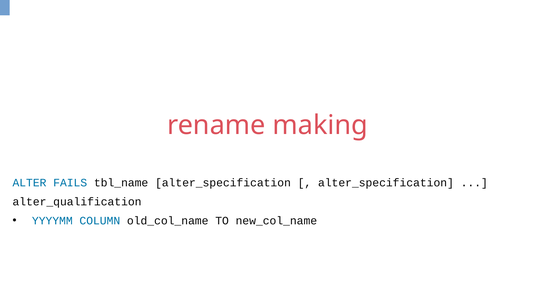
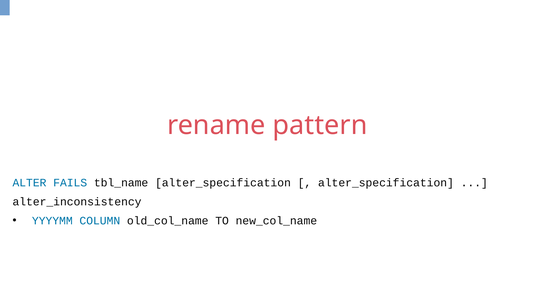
making: making -> pattern (320, 125)
alter_qualification: alter_qualification -> alter_inconsistency (77, 202)
